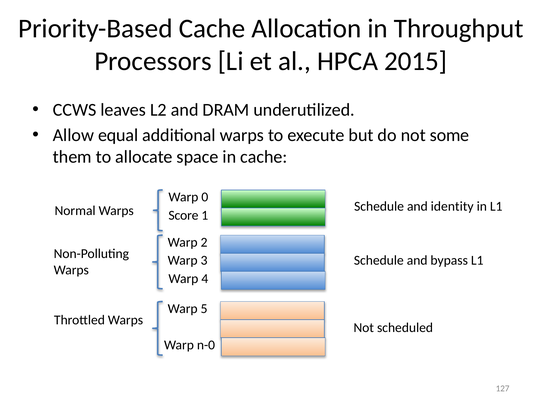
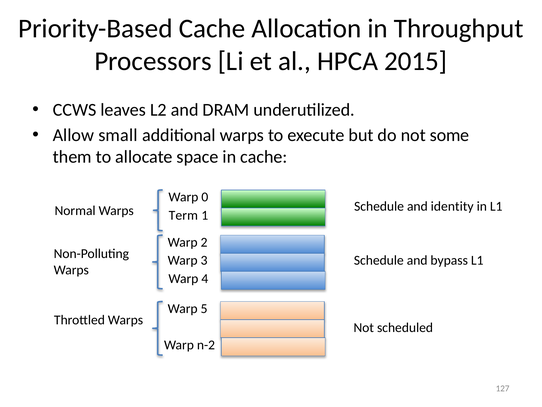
equal: equal -> small (118, 135)
Score: Score -> Term (183, 215)
n-0: n-0 -> n-2 (206, 345)
